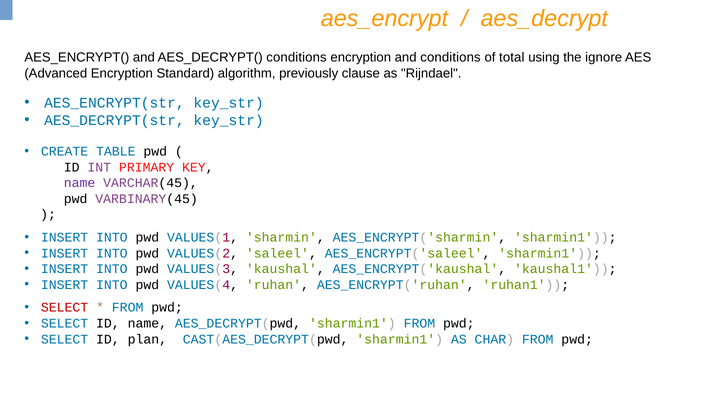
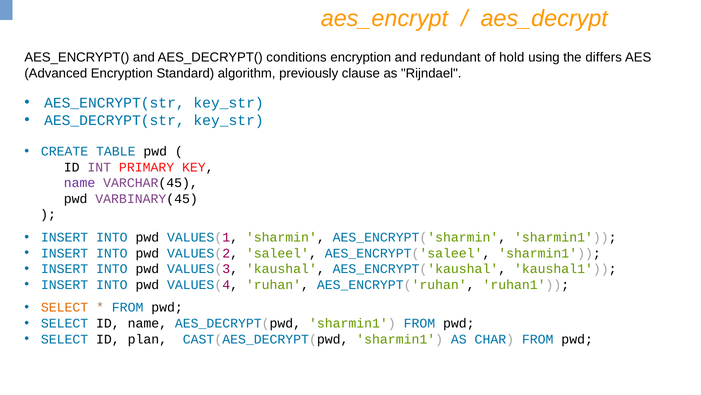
and conditions: conditions -> redundant (450, 57)
total: total -> hold (512, 57)
ignore: ignore -> differs (604, 57)
SELECT colour: red -> orange (65, 307)
